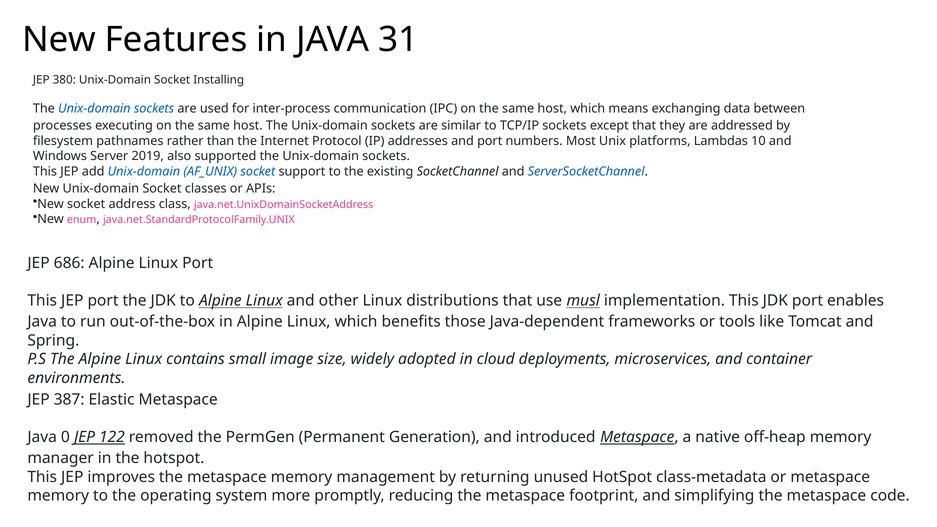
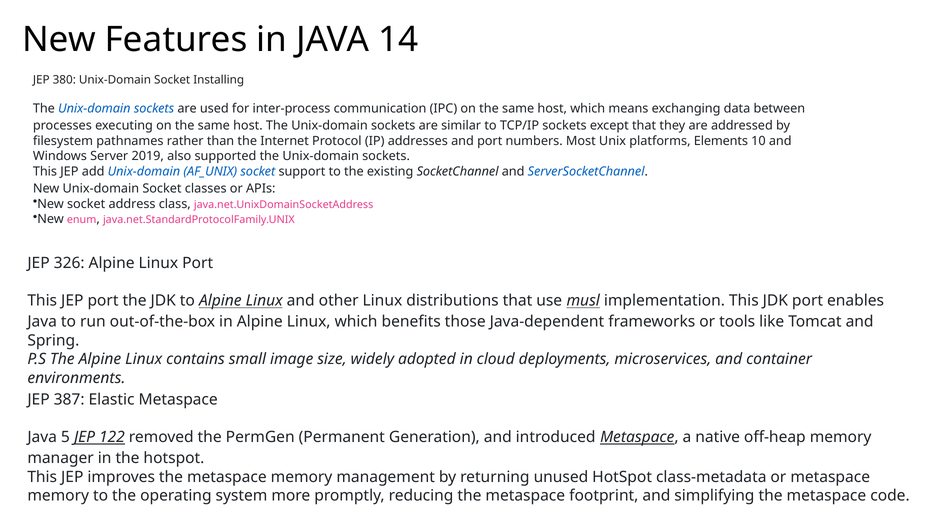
31: 31 -> 14 (398, 40)
Lambdas: Lambdas -> Elements (721, 141)
686: 686 -> 326 (69, 263)
0: 0 -> 5 (65, 437)
